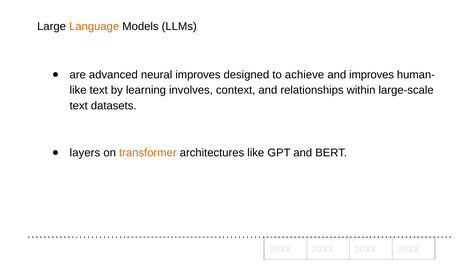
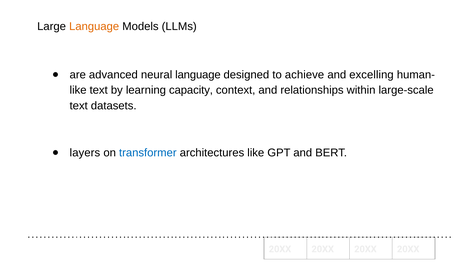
neural improves: improves -> language (198, 75)
and improves: improves -> excelling (371, 75)
involves: involves -> capacity (191, 90)
transformer colour: orange -> blue (148, 153)
